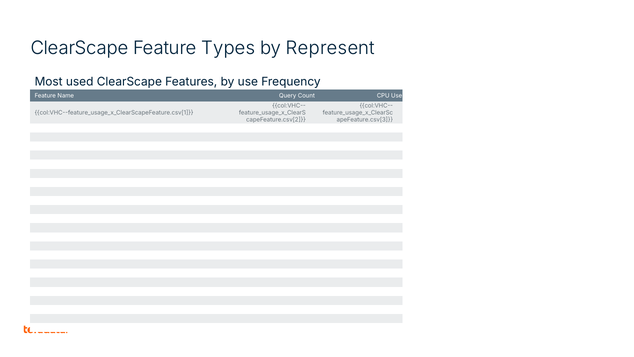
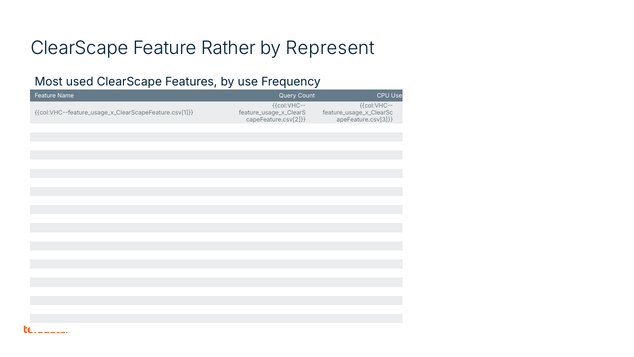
Types: Types -> Rather (228, 48)
